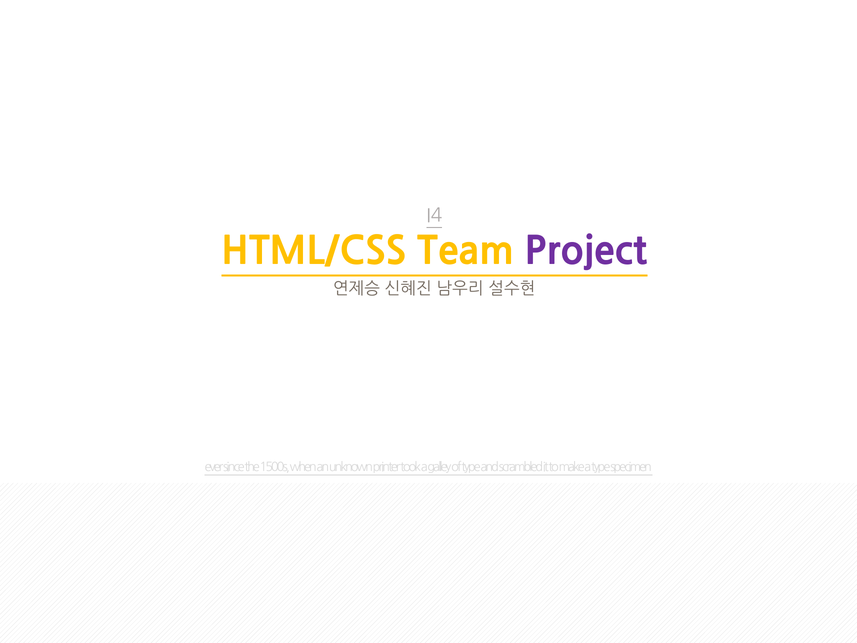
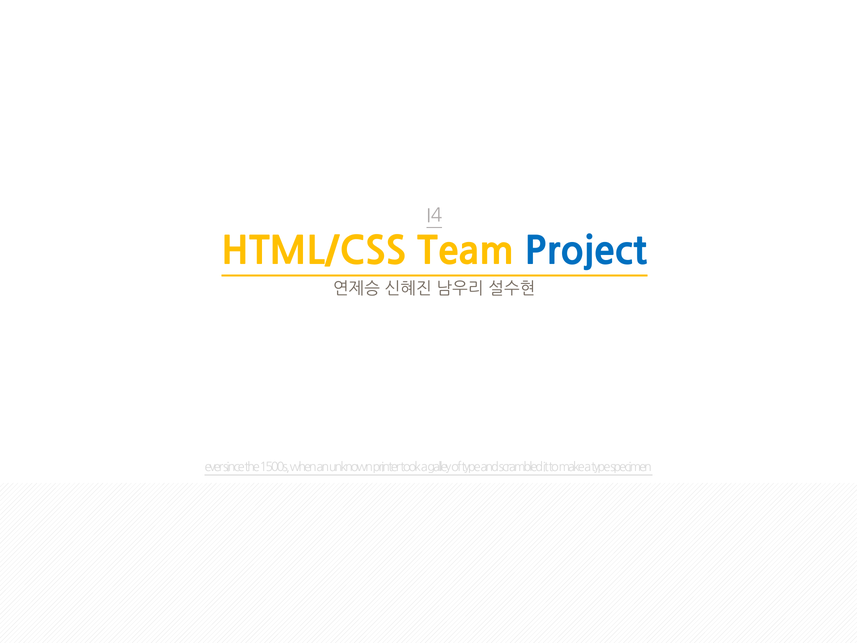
Project colour: purple -> blue (586, 252)
